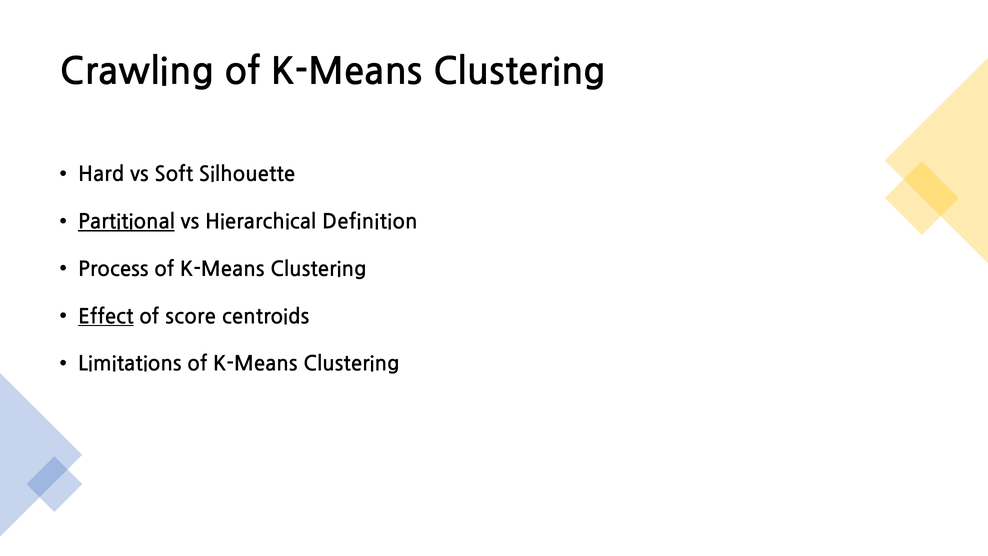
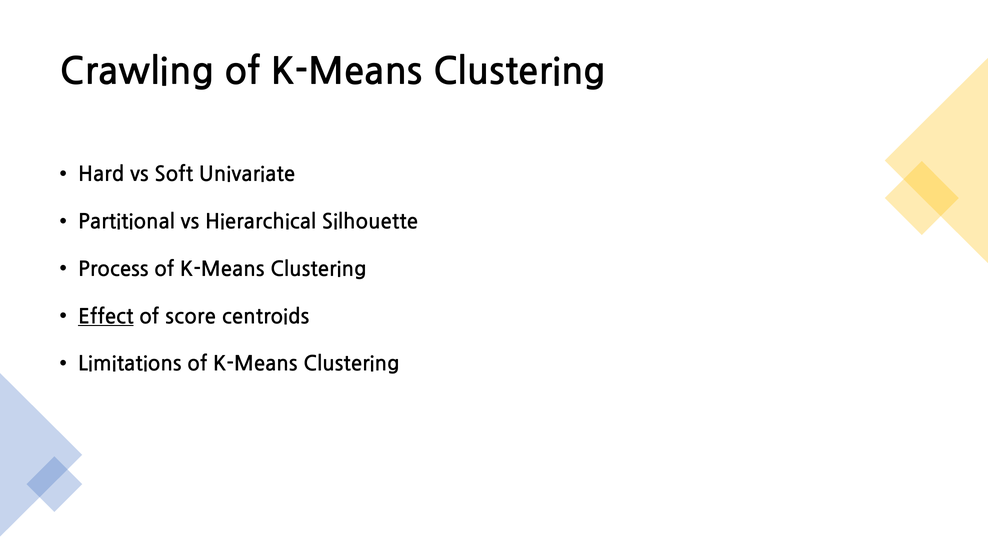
Silhouette: Silhouette -> Univariate (247, 174)
Partitional underline: present -> none (126, 222)
Definition: Definition -> Silhouette (370, 222)
